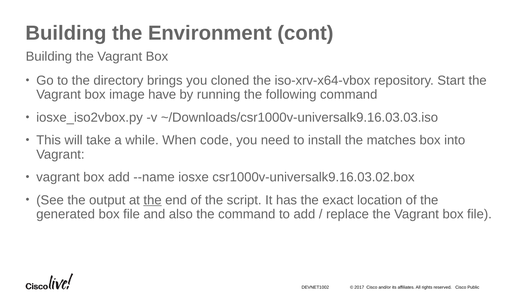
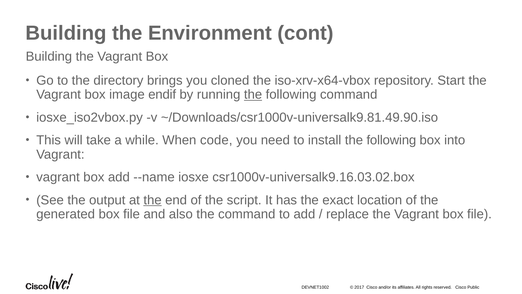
have: have -> endif (162, 95)
the underline: none -> present (253, 95)
~/Downloads/csr1000v-universalk9.16.03.03.iso: ~/Downloads/csr1000v-universalk9.16.03.03.iso -> ~/Downloads/csr1000v-universalk9.81.49.90.iso (299, 117)
install the matches: matches -> following (391, 140)
